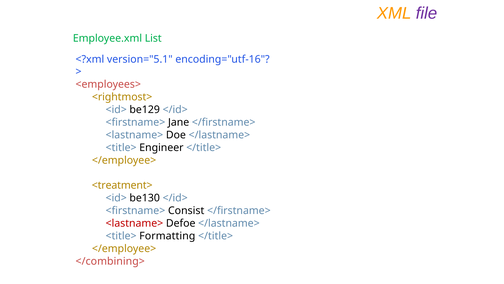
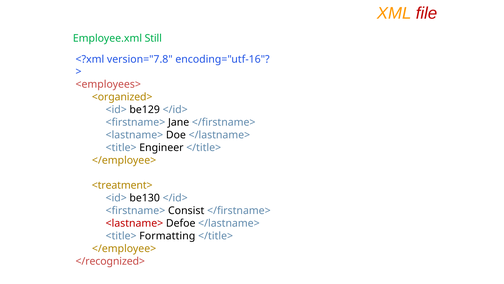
file colour: purple -> red (426, 13)
List: List -> Still (153, 38)
version="5.1: version="5.1 -> version="7.8 (140, 59)
<rightmost>: <rightmost> -> <organized> (122, 97)
</combining>: </combining> -> </recognized> (110, 261)
